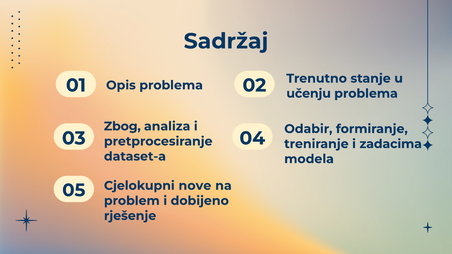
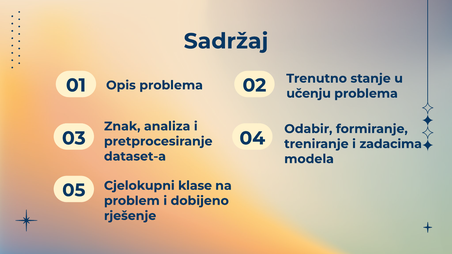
Zbog: Zbog -> Znak (122, 126)
nove: nove -> klase (195, 186)
